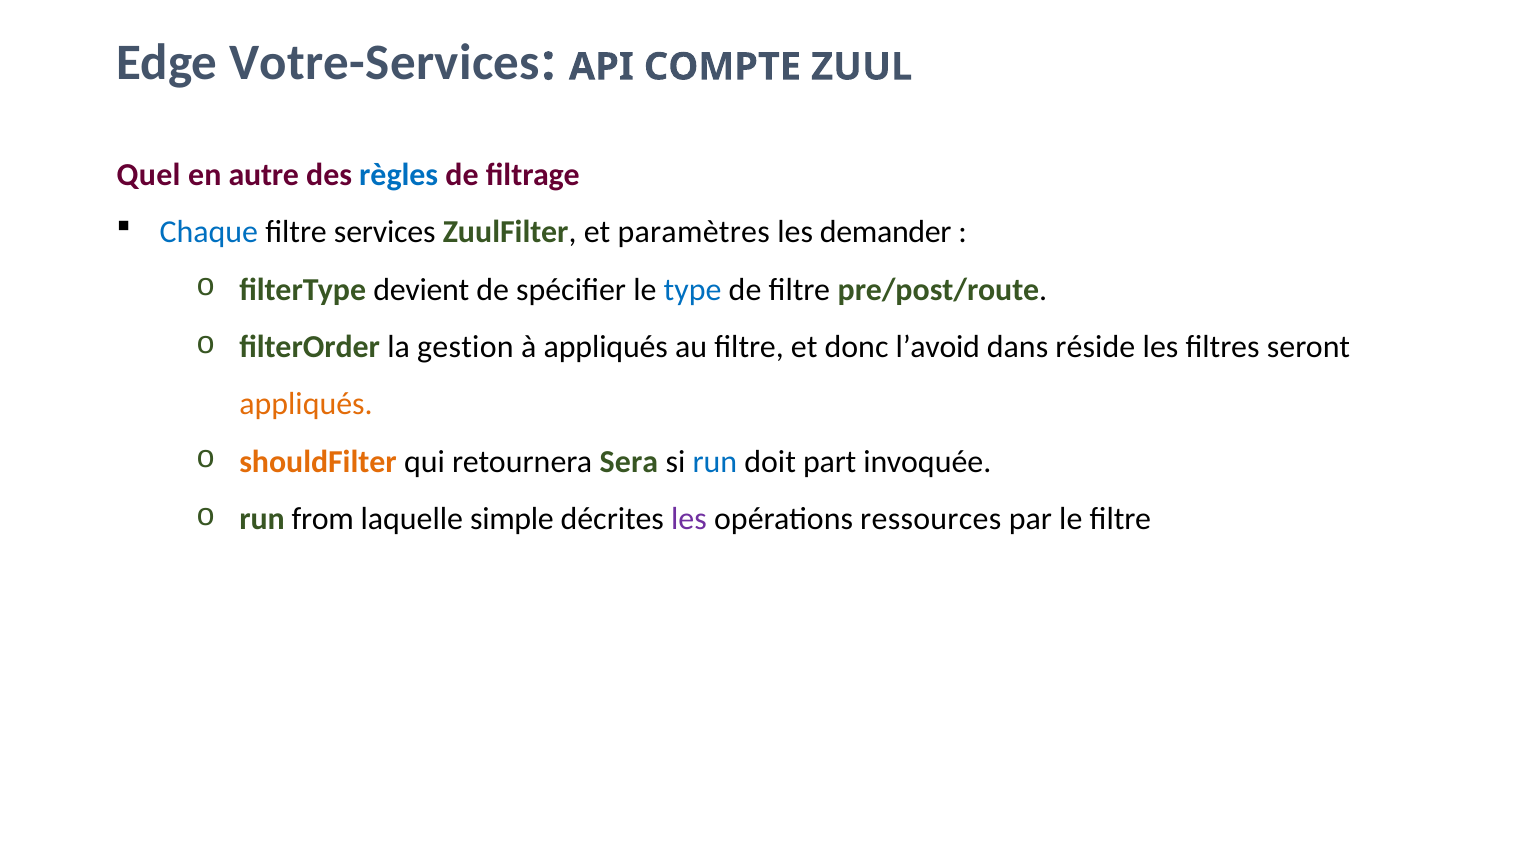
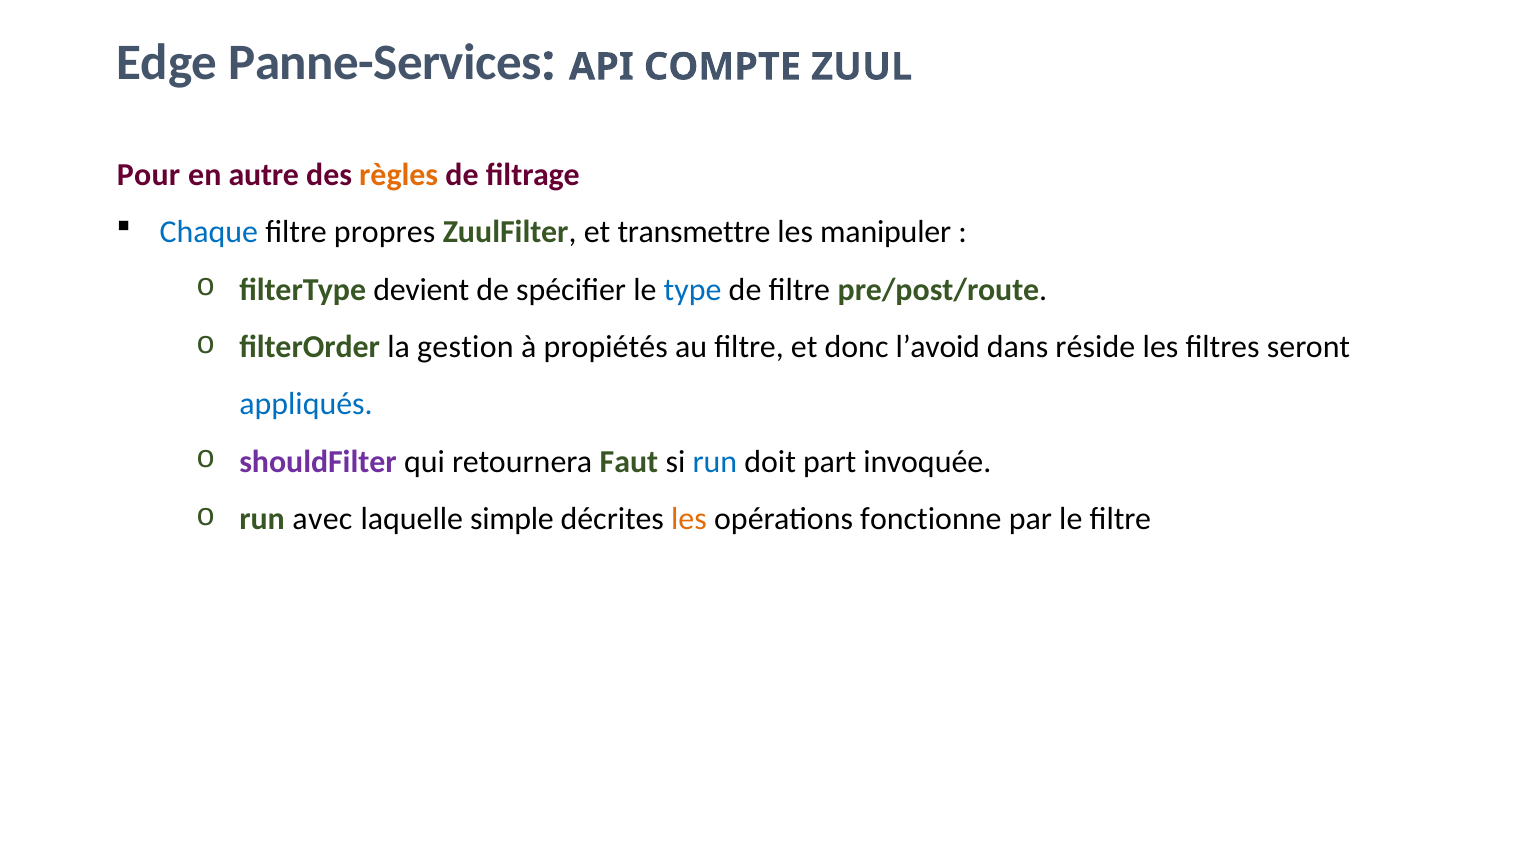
Votre-Services: Votre-Services -> Panne-Services (385, 63)
Quel: Quel -> Pour (149, 175)
règles colour: blue -> orange (399, 175)
services: services -> propres (385, 232)
paramètres: paramètres -> transmettre (694, 232)
demander: demander -> manipuler (886, 232)
à appliqués: appliqués -> propiétés (606, 347)
appliqués colour: orange -> blue (306, 404)
shouldFilter colour: orange -> purple (318, 462)
Sera: Sera -> Faut (629, 462)
from: from -> avec (322, 519)
les colour: purple -> orange (689, 519)
ressources: ressources -> fonctionne (931, 519)
